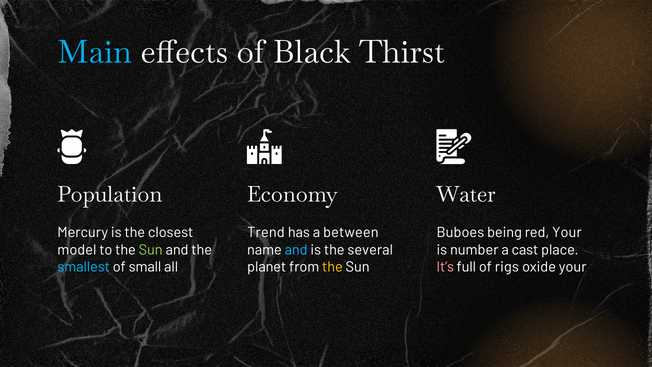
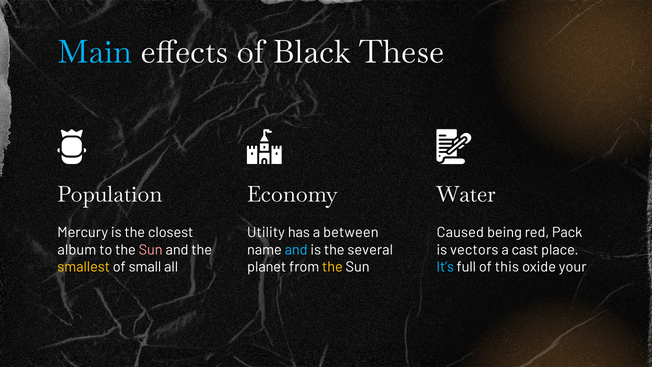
Thirst: Thirst -> These (402, 52)
Trend: Trend -> Utility (266, 232)
Buboes: Buboes -> Caused (460, 232)
red Your: Your -> Pack (567, 232)
model: model -> album (77, 250)
Sun colour: light green -> pink (151, 250)
number: number -> vectors (474, 250)
smallest colour: light blue -> yellow (84, 267)
It’s colour: pink -> light blue (445, 267)
rigs: rigs -> this (507, 267)
